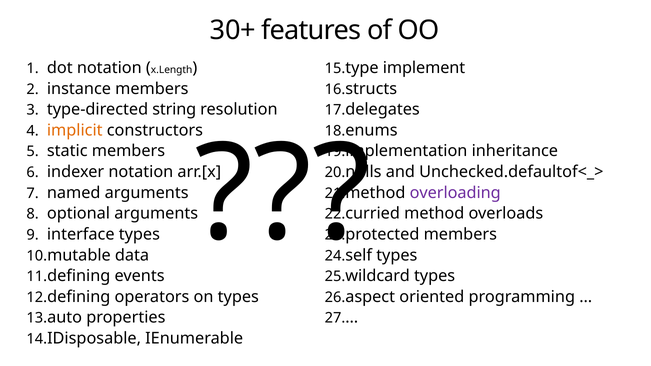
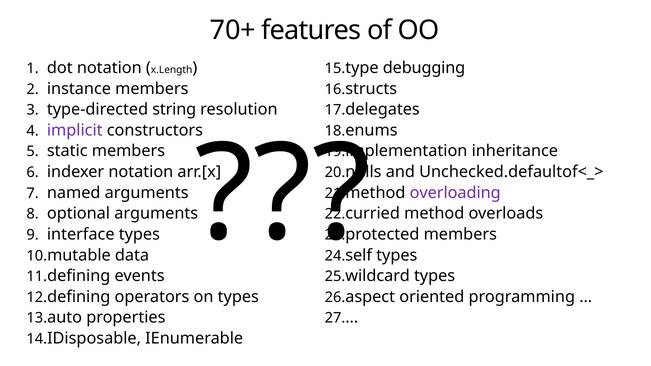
30+: 30+ -> 70+ (233, 30)
implement: implement -> debugging (424, 68)
implicit colour: orange -> purple (75, 130)
